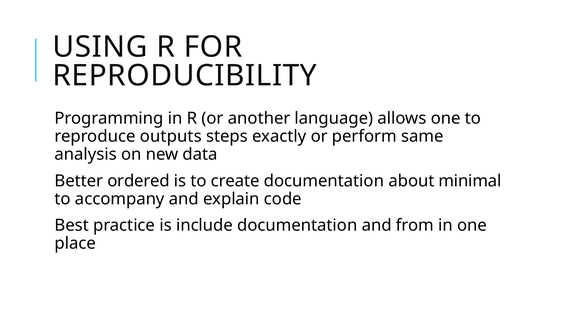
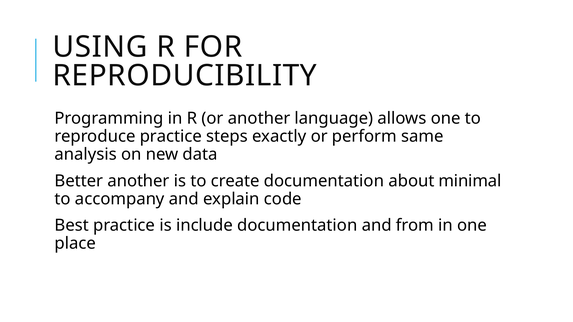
reproduce outputs: outputs -> practice (171, 137)
Better ordered: ordered -> another (138, 181)
